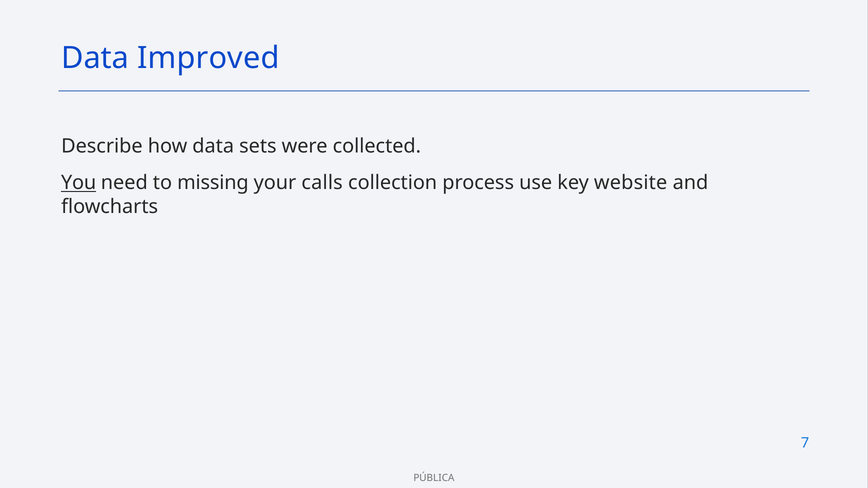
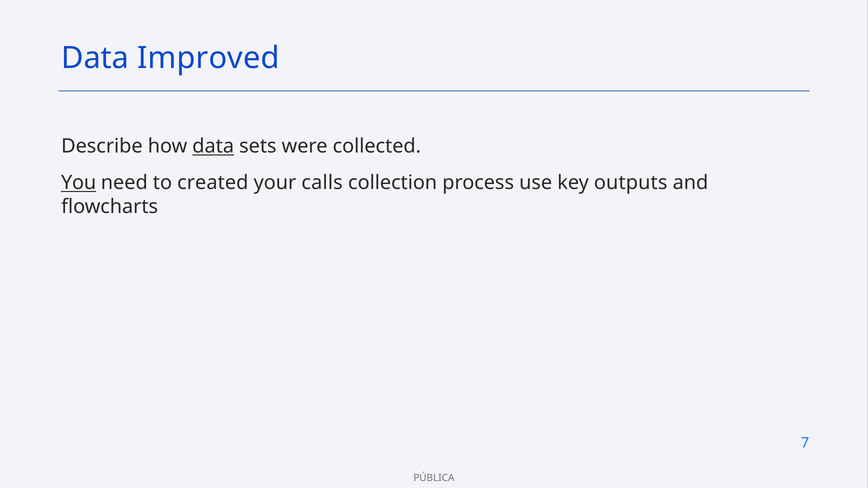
data underline: none -> present (213, 146)
missing: missing -> created (213, 183)
website: website -> outputs (631, 183)
